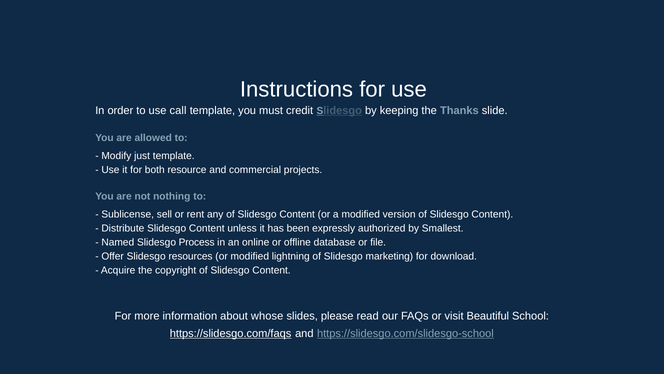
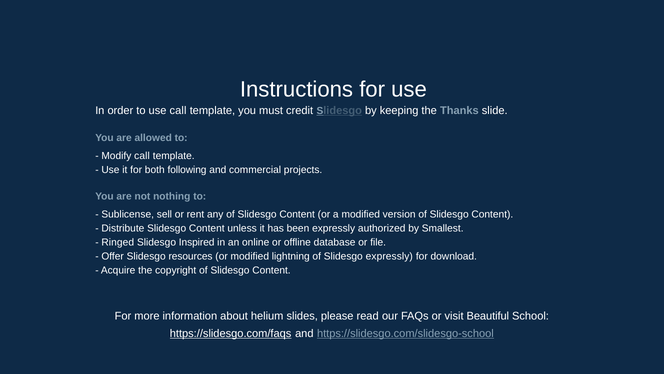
Modify just: just -> call (142, 155)
resource: resource -> following (187, 169)
Named: Named -> Ringed (118, 242)
Process: Process -> Inspired (197, 242)
Slidesgo marketing: marketing -> expressly (389, 256)
whose: whose -> helium (267, 316)
